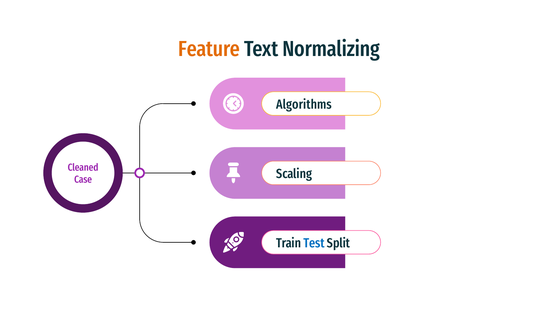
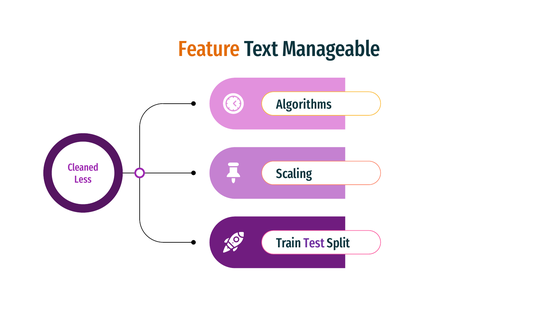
Normalizing: Normalizing -> Manageable (331, 49)
Case: Case -> Less (83, 180)
Test colour: blue -> purple (314, 243)
